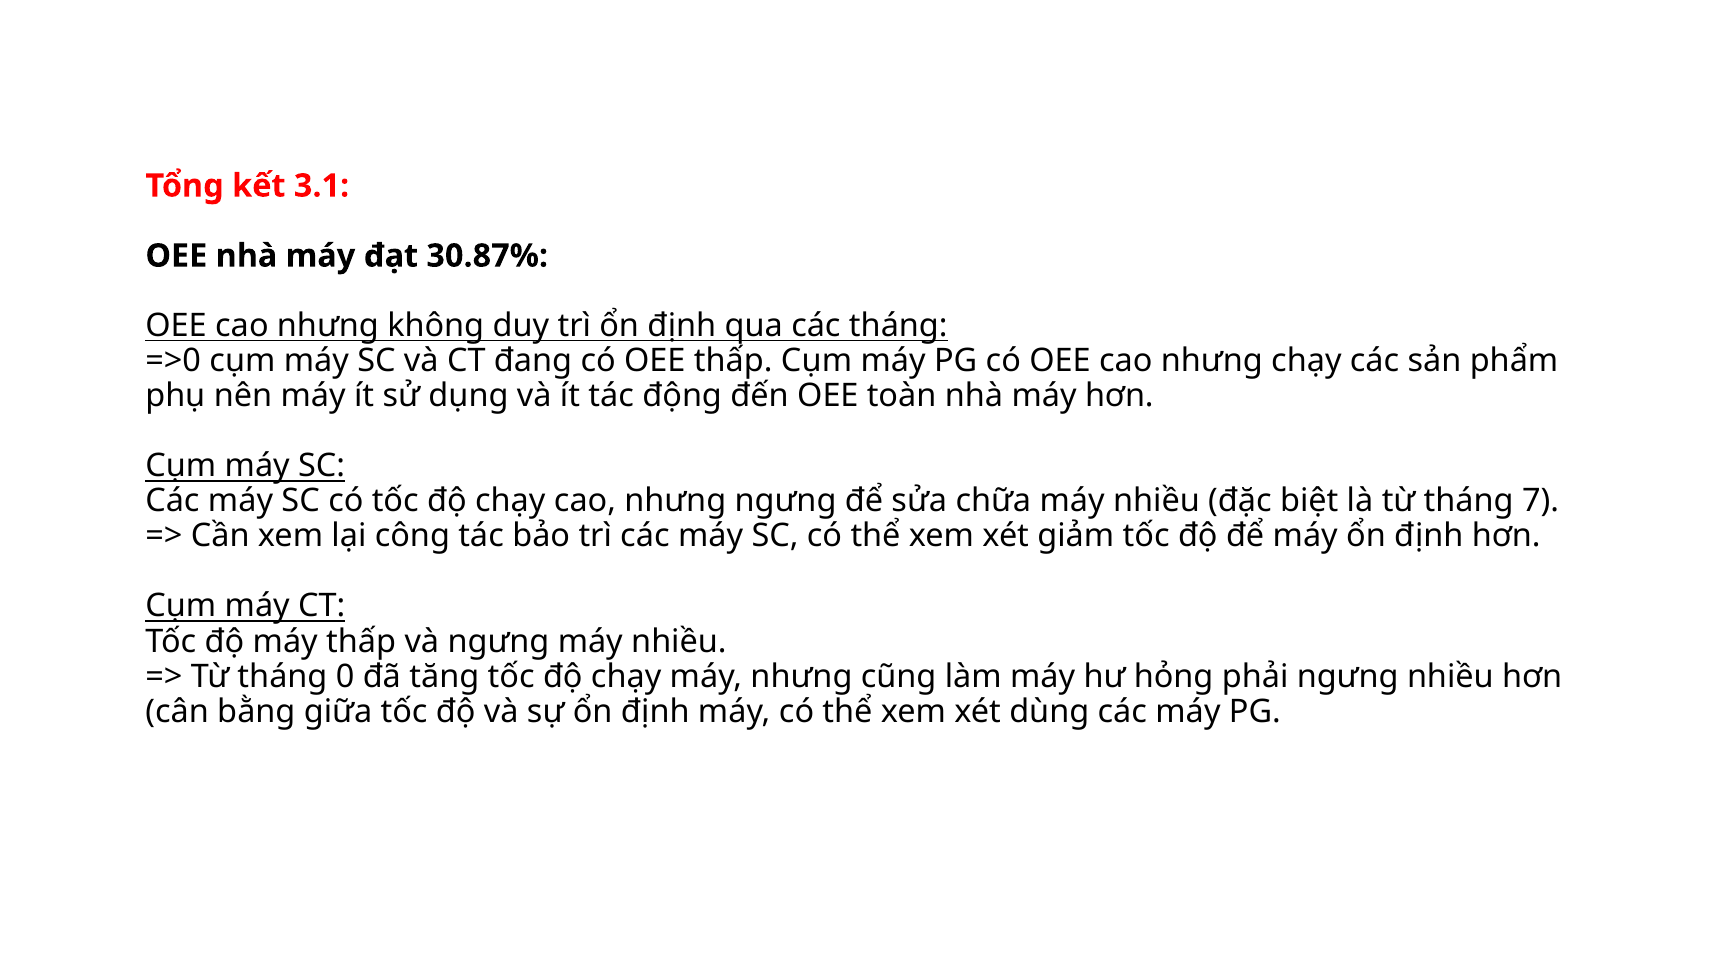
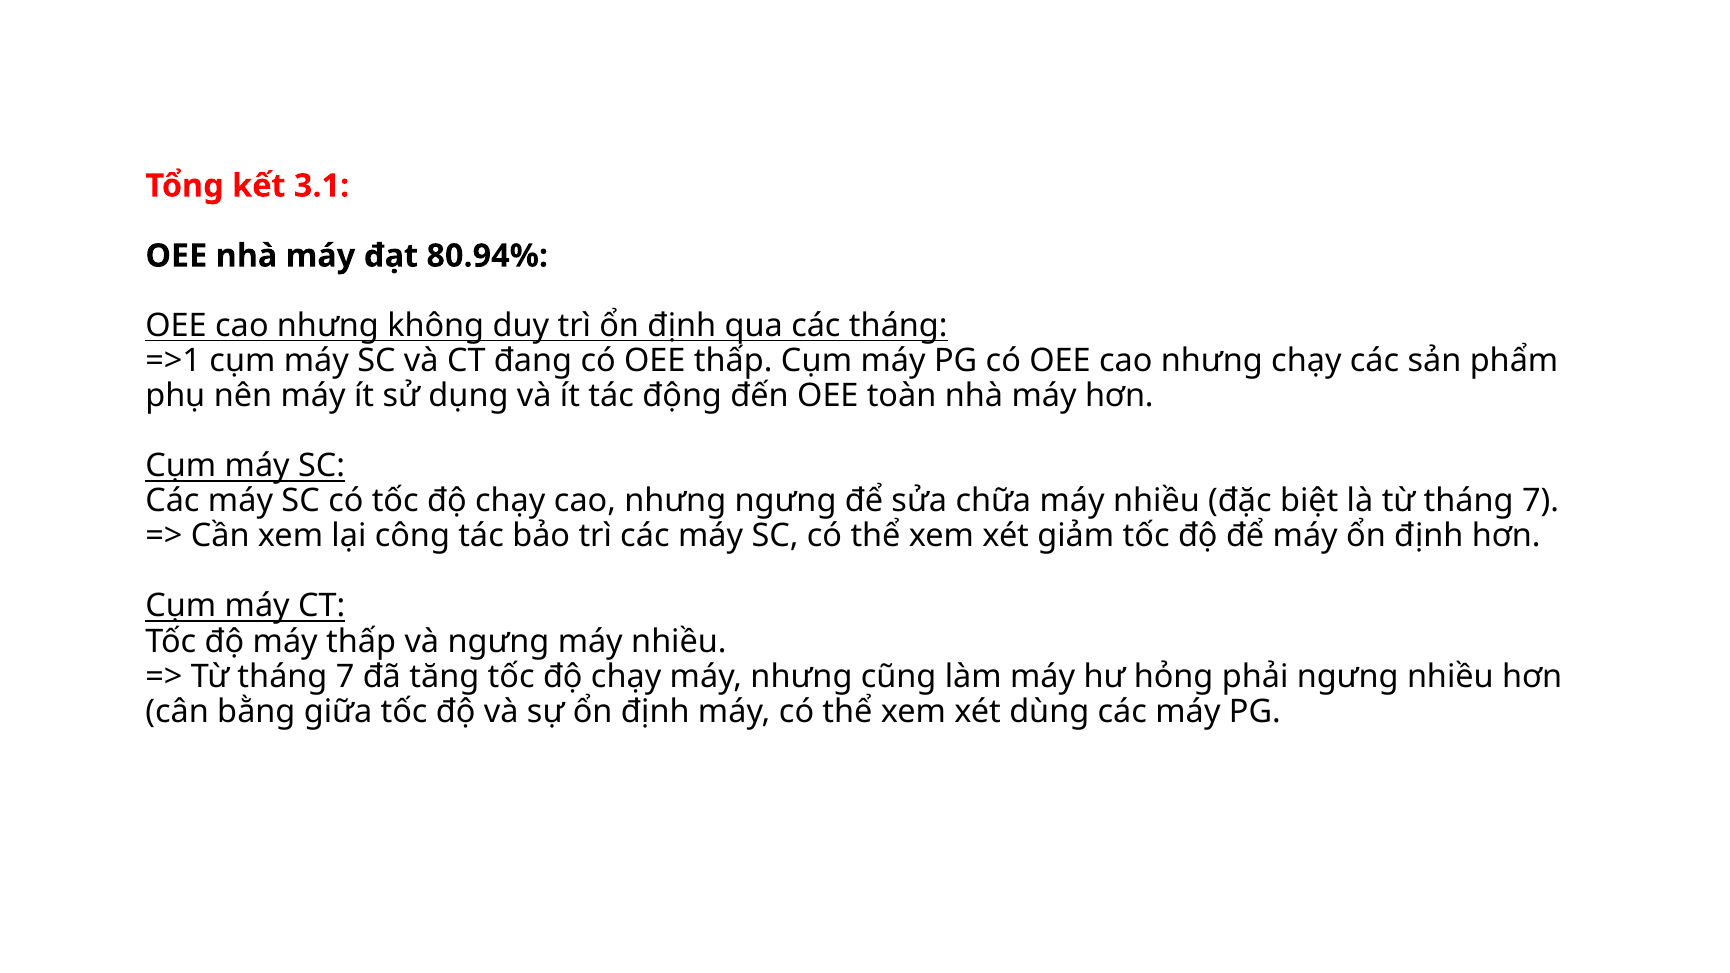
30.87%: 30.87% -> 80.94% (487, 256)
=>0: =>0 -> =>1 (173, 361)
0: 0 -> 7 (345, 676)
